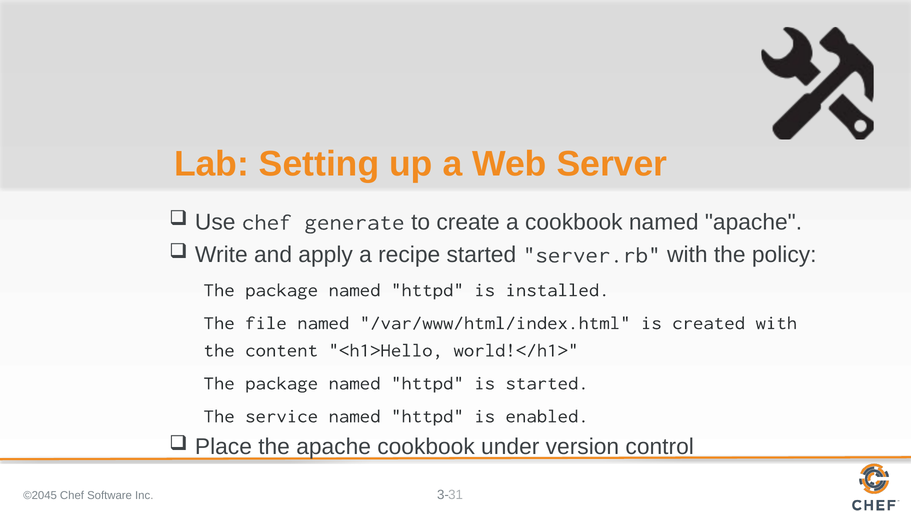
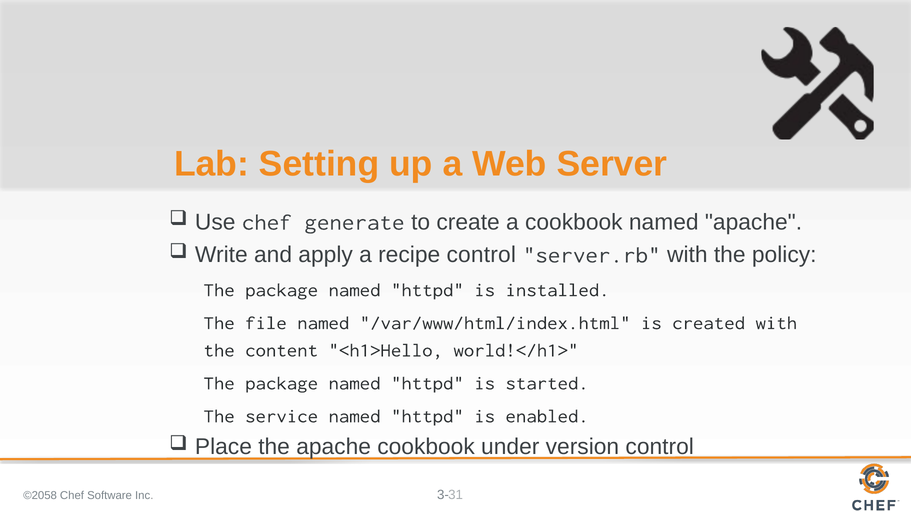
recipe started: started -> control (481, 255)
©2045: ©2045 -> ©2058 (40, 496)
